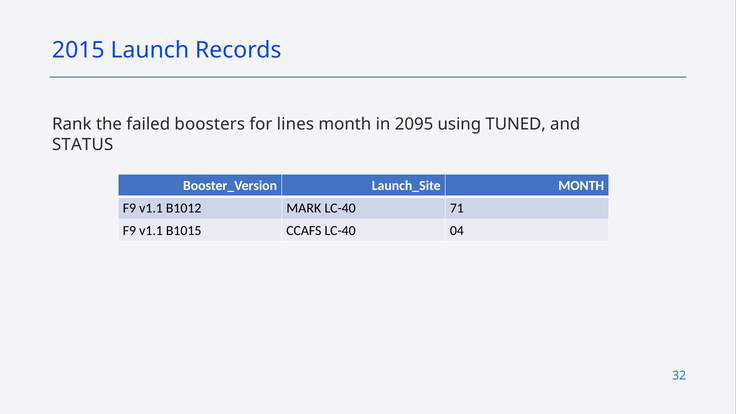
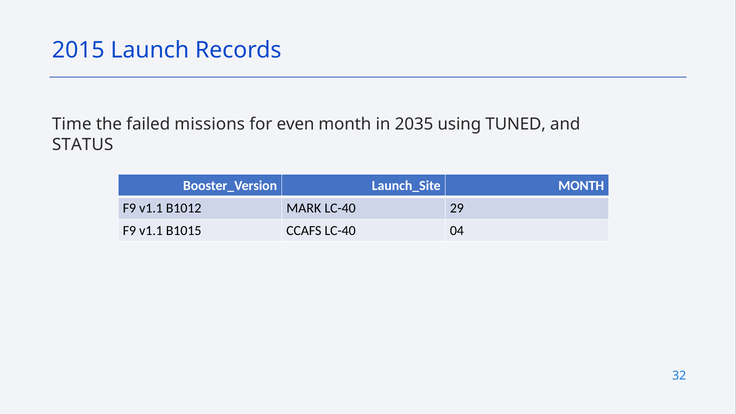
Rank: Rank -> Time (72, 124)
boosters: boosters -> missions (210, 124)
lines: lines -> even (296, 124)
2095: 2095 -> 2035 (414, 124)
71: 71 -> 29 (457, 208)
